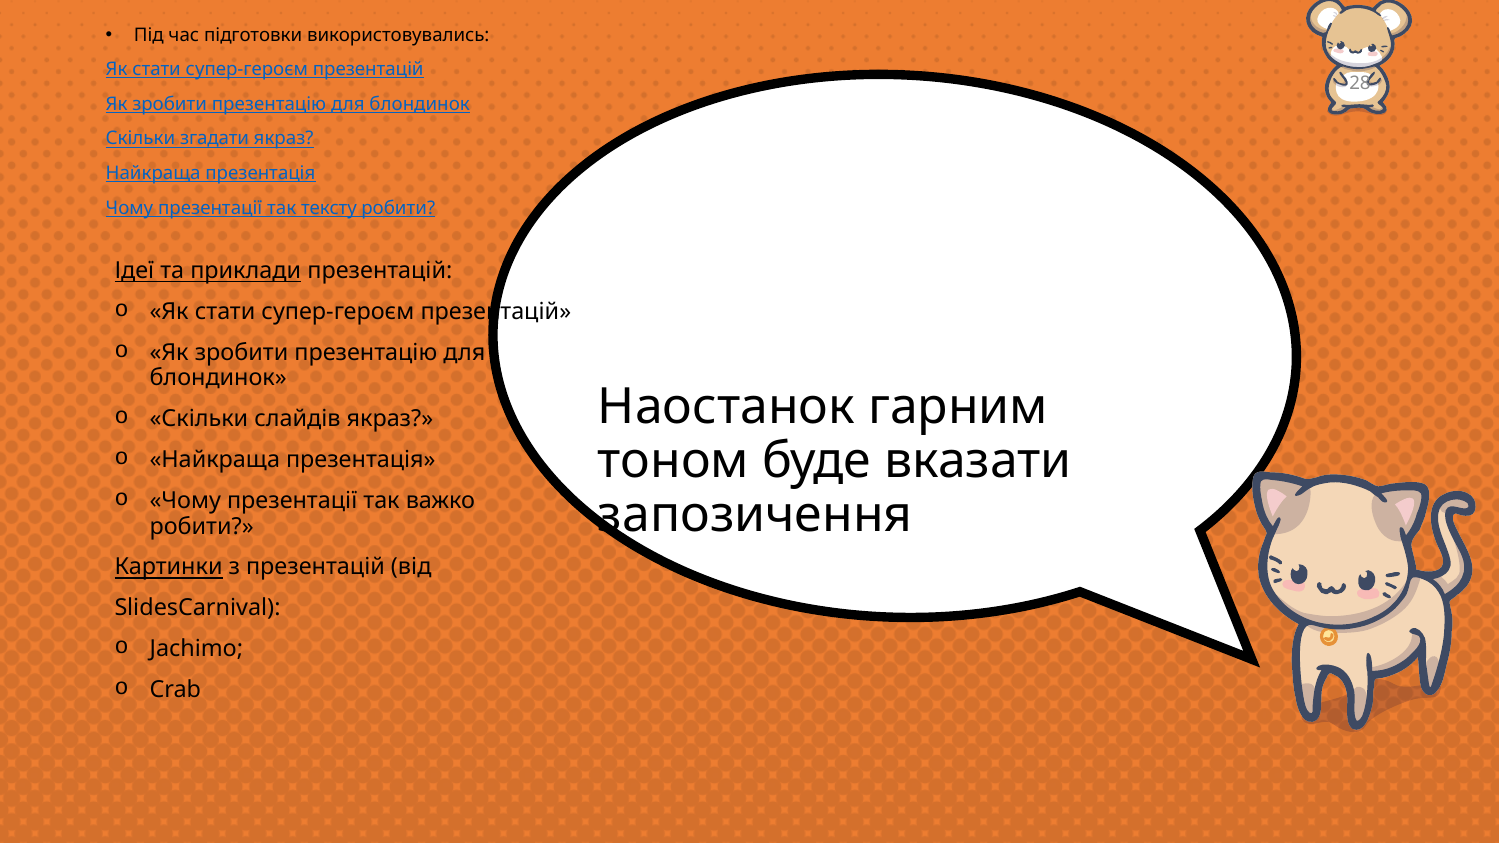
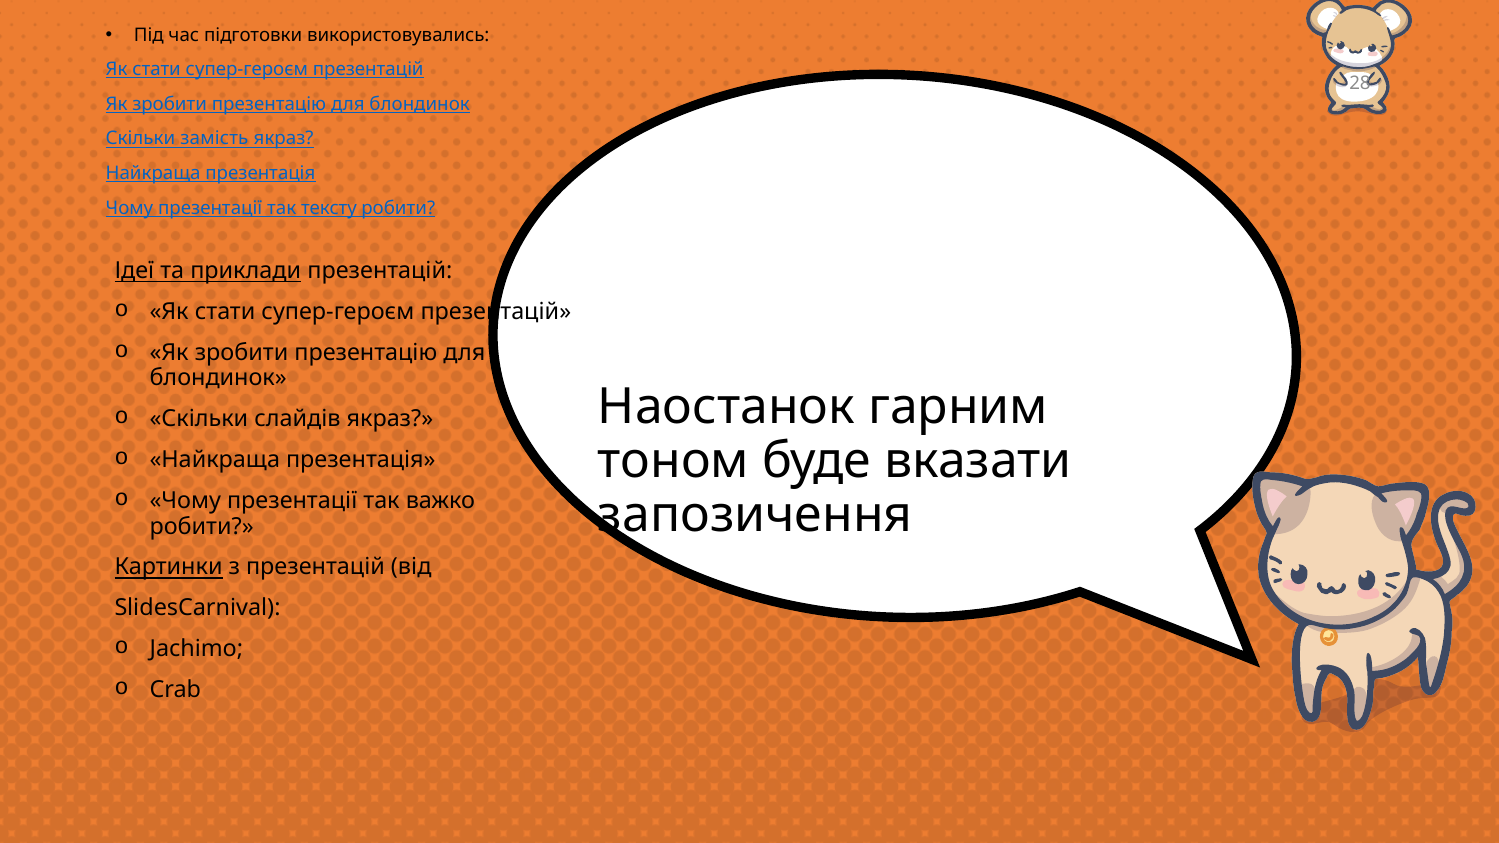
згадати: згадати -> замість (214, 139)
